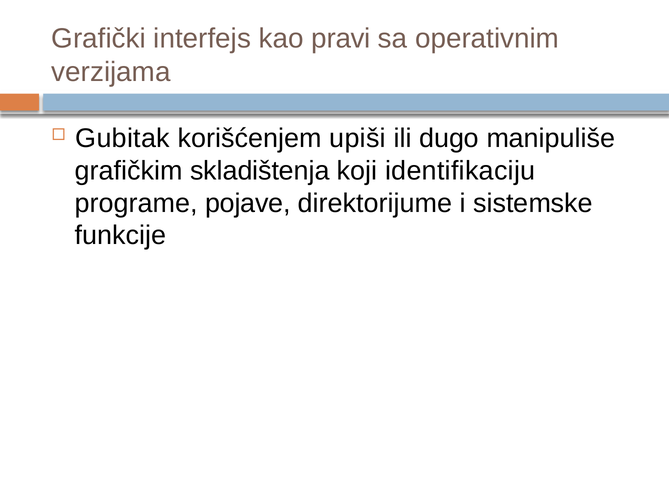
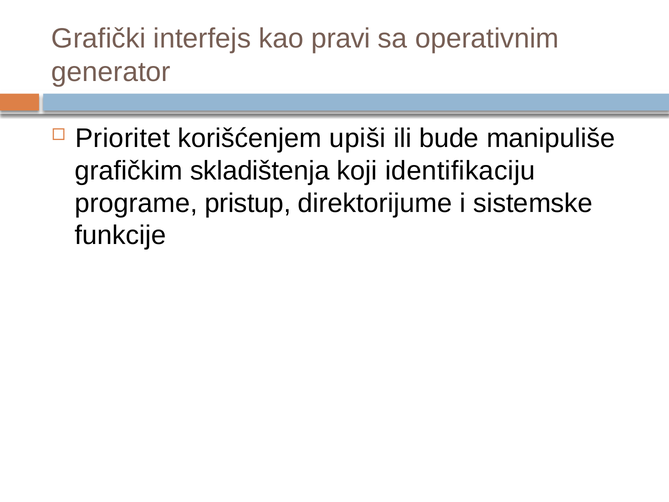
verzijama: verzijama -> generator (111, 72)
Gubitak: Gubitak -> Prioritet (123, 138)
dugo: dugo -> bude (449, 138)
pojave: pojave -> pristup (248, 203)
